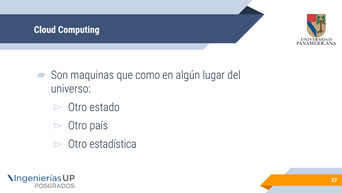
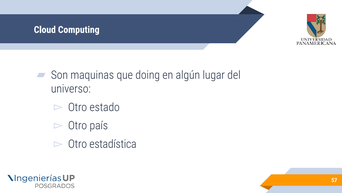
como: como -> doing (148, 75)
